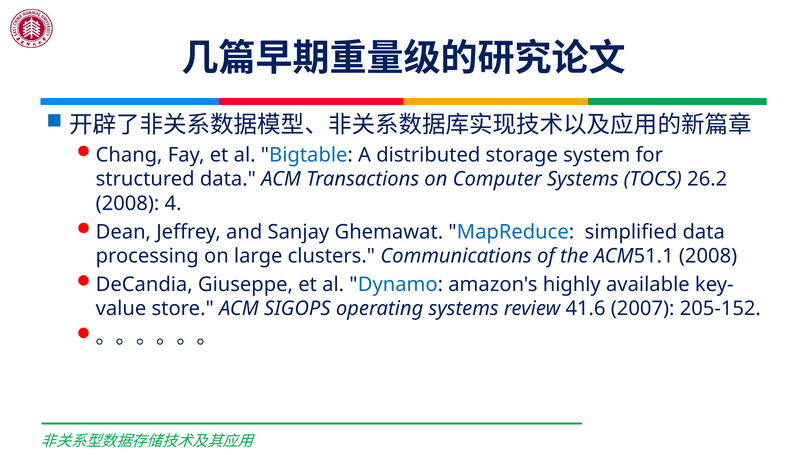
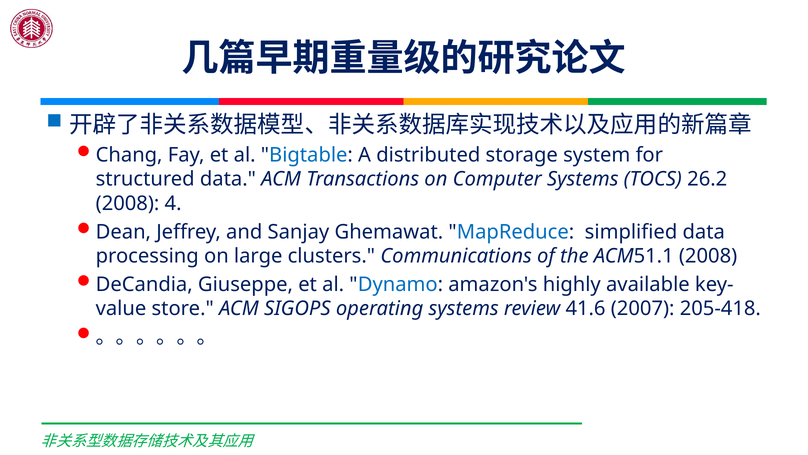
205-152: 205-152 -> 205-418 (720, 308)
